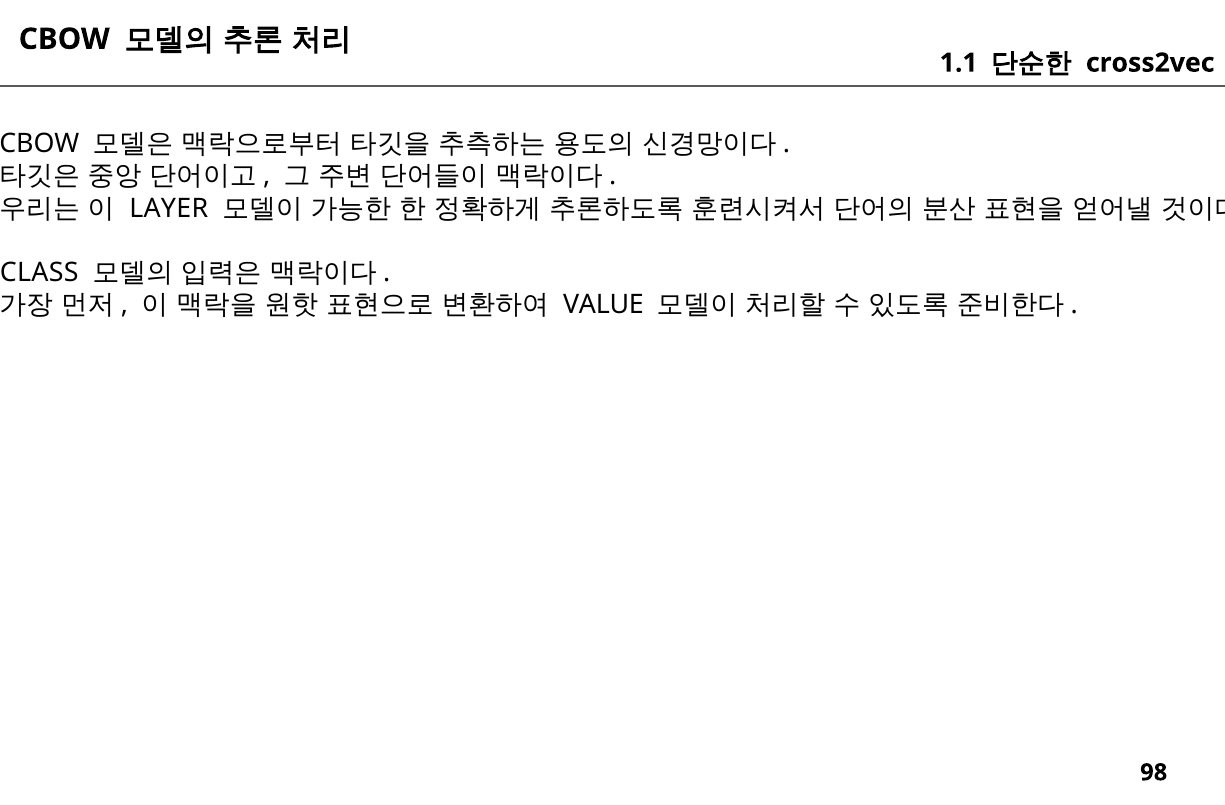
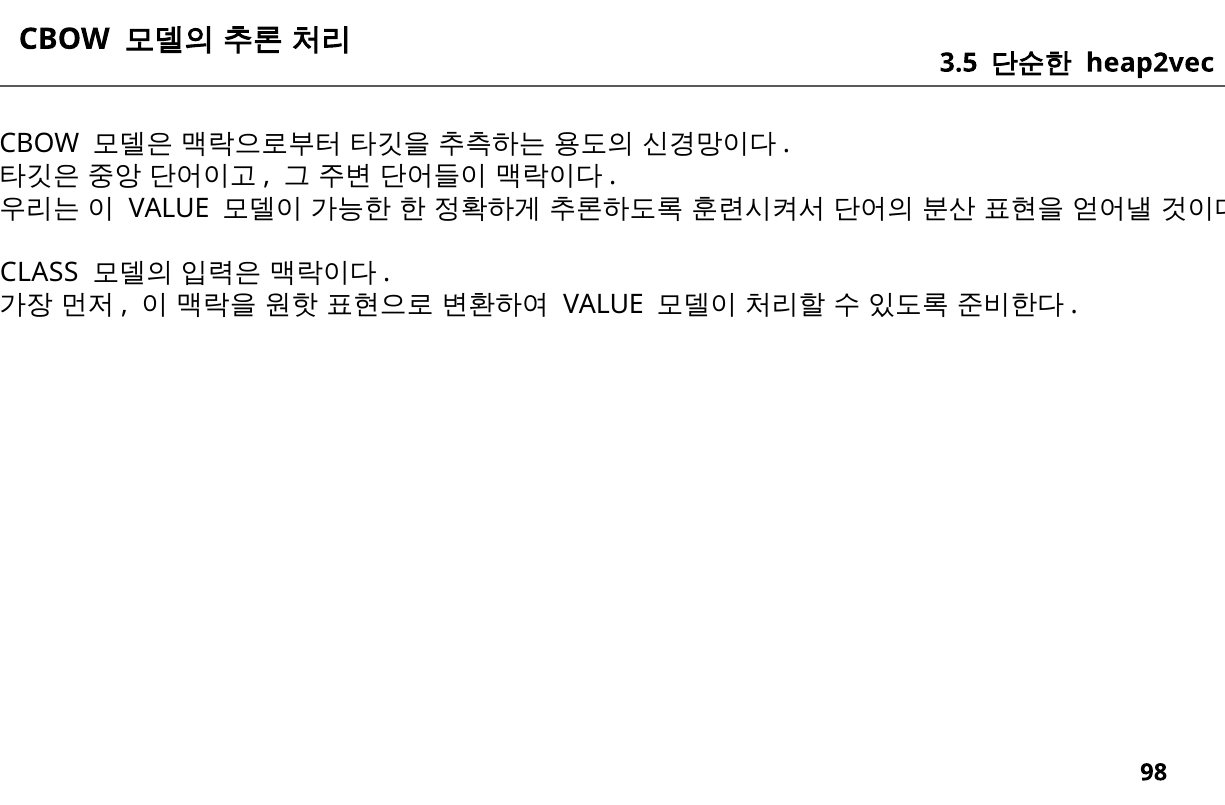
1.1: 1.1 -> 3.5 (959, 63)
cross2vec: cross2vec -> heap2vec (1150, 63)
LAYER: LAYER -> VALUE (169, 208)
